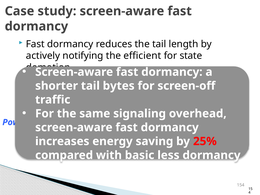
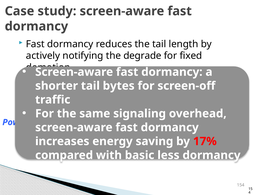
efficient: efficient -> degrade (142, 56)
state: state -> fixed (191, 56)
25%: 25% -> 17% (205, 141)
